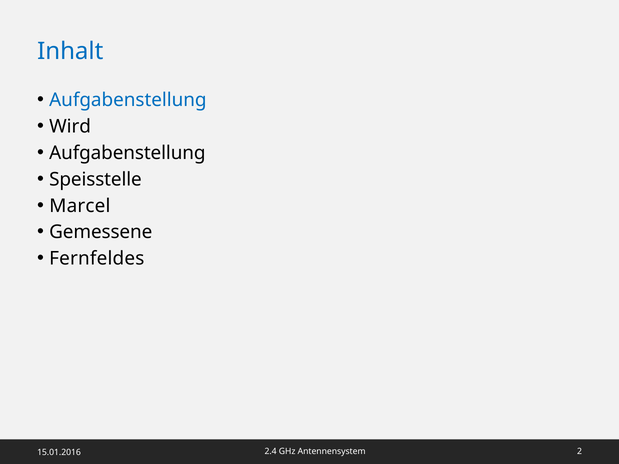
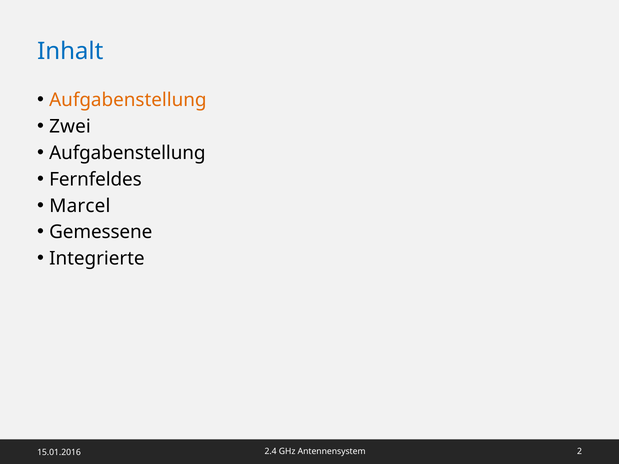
Aufgabenstellung colour: blue -> orange (128, 100)
Wird: Wird -> Zwei (70, 127)
Speisstelle: Speisstelle -> Fernfeldes (95, 179)
Fernfeldes: Fernfeldes -> Integrierte (97, 259)
